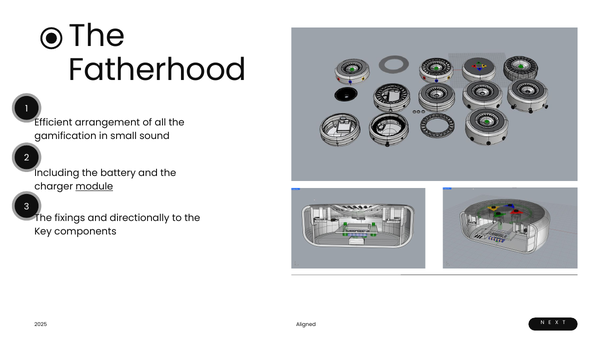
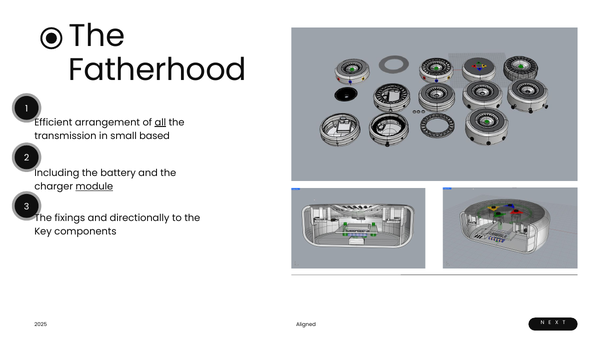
all underline: none -> present (160, 122)
gamification: gamification -> transmission (65, 136)
sound: sound -> based (155, 136)
